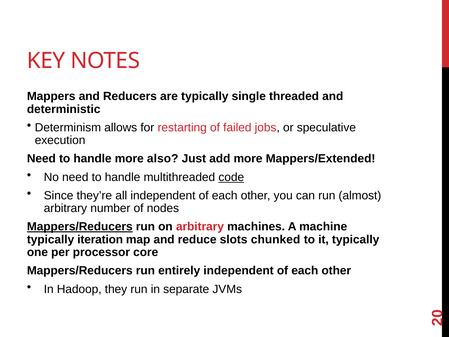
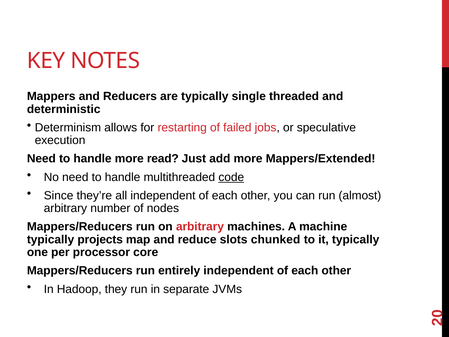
also: also -> read (163, 159)
Mappers/Reducers underline: present -> none (80, 227)
iteration: iteration -> projects (100, 239)
